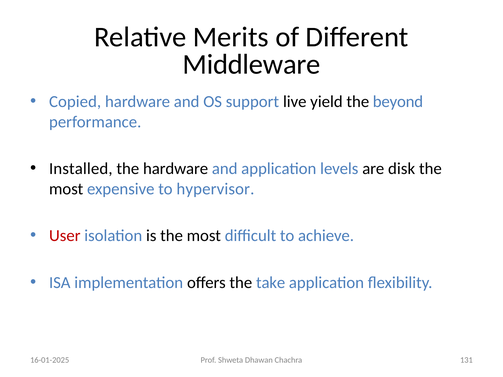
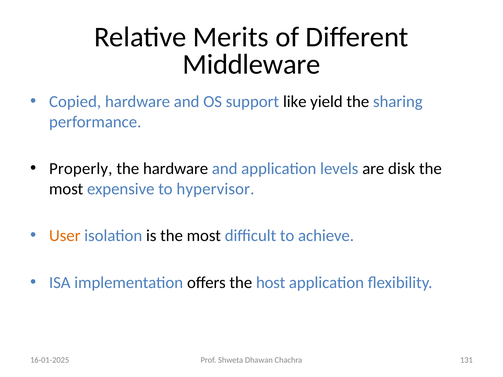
live: live -> like (295, 102)
beyond: beyond -> sharing (398, 102)
Installed: Installed -> Properly (81, 169)
User colour: red -> orange (65, 236)
take: take -> host (271, 283)
